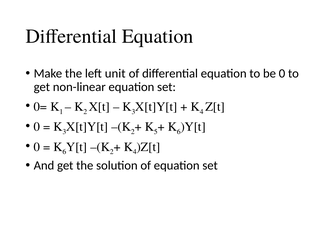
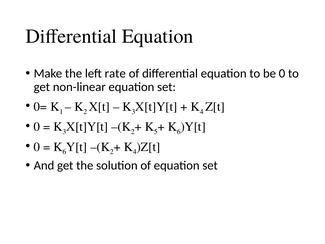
unit: unit -> rate (115, 73)
